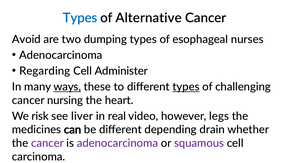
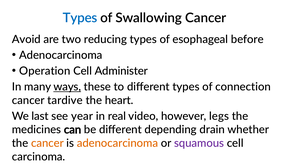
Alternative: Alternative -> Swallowing (149, 18)
dumping: dumping -> reducing (105, 39)
nurses: nurses -> before (247, 39)
Regarding: Regarding -> Operation (45, 71)
types underline: present -> none (186, 87)
challenging: challenging -> connection (243, 87)
nursing: nursing -> tardive (65, 100)
risk: risk -> last (40, 116)
liver: liver -> year (82, 116)
cancer colour: purple -> orange (47, 143)
adenocarcinoma colour: purple -> orange (117, 143)
